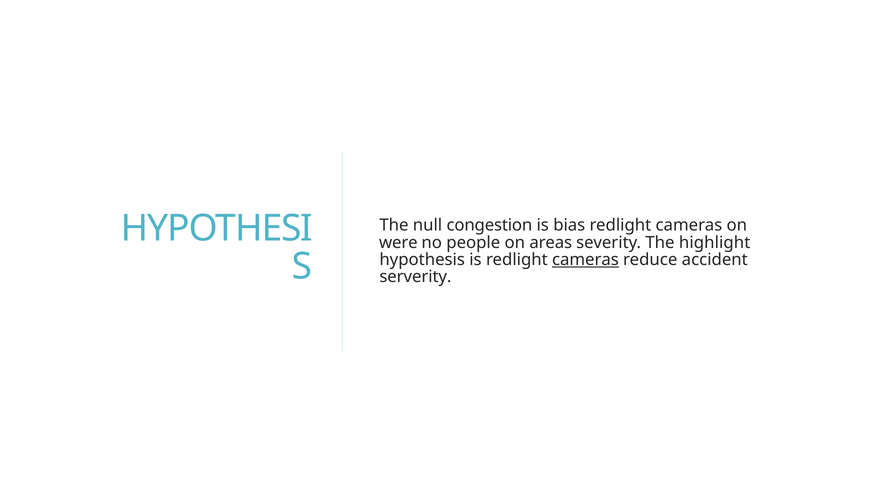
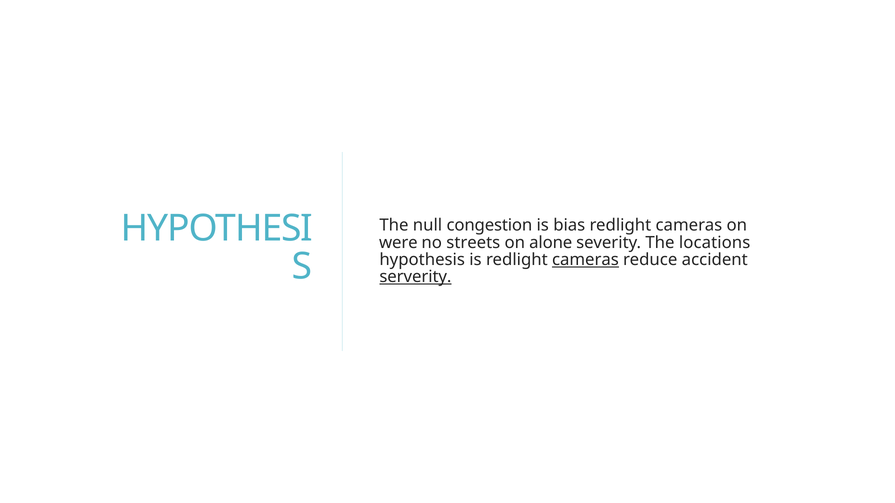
people: people -> streets (473, 243)
areas: areas -> alone (551, 243)
highlight: highlight -> locations (715, 243)
serverity underline: none -> present (415, 277)
